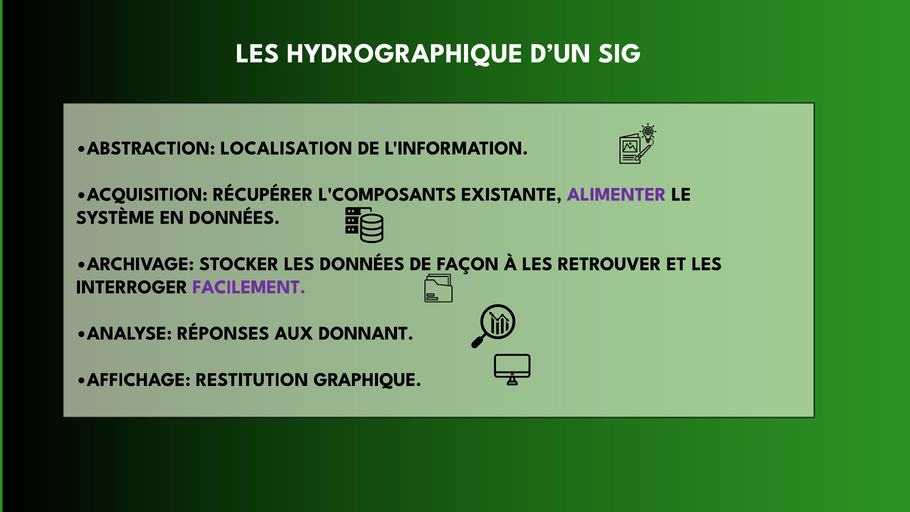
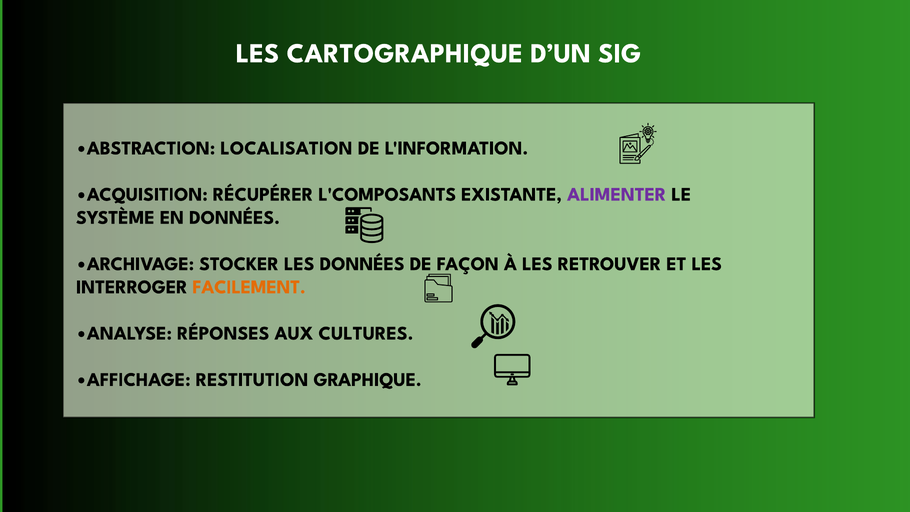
HYDROGRAPHIQUE: HYDROGRAPHIQUE -> CARTOGRAPHIQUE (405, 53)
FACILEMENT colour: purple -> orange (249, 287)
DONNANT: DONNANT -> CULTURES (366, 333)
